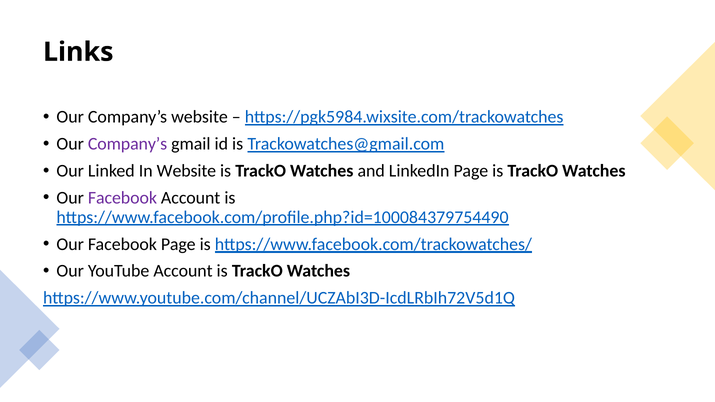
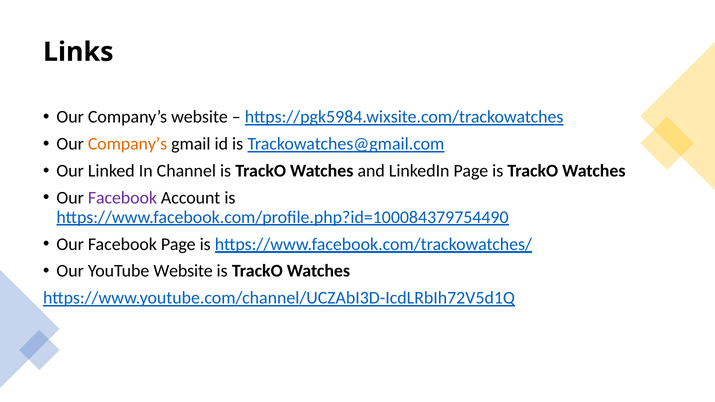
Company’s colour: purple -> orange (128, 144)
In Website: Website -> Channel (186, 171)
YouTube Account: Account -> Website (183, 271)
